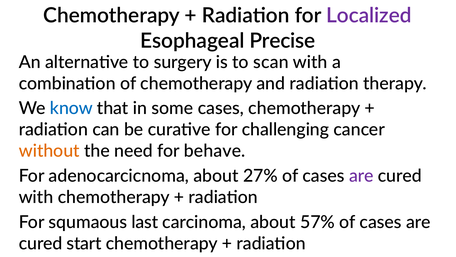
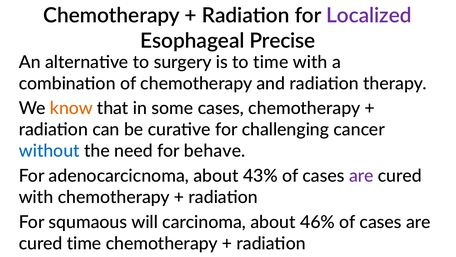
to scan: scan -> time (271, 62)
know colour: blue -> orange (71, 108)
without colour: orange -> blue (49, 151)
27%: 27% -> 43% (260, 176)
last: last -> will (145, 222)
57%: 57% -> 46% (317, 222)
cured start: start -> time (84, 243)
